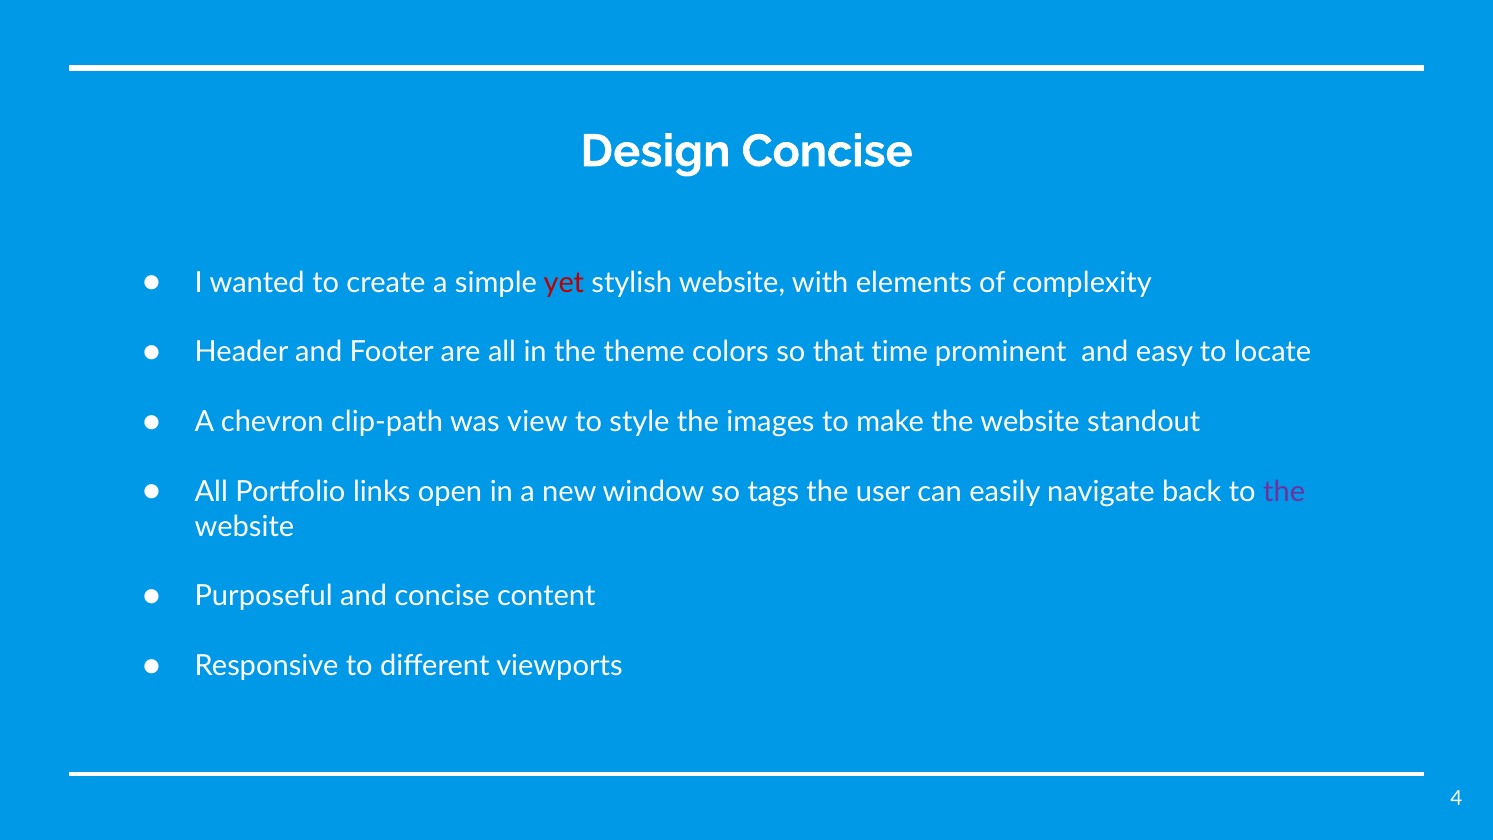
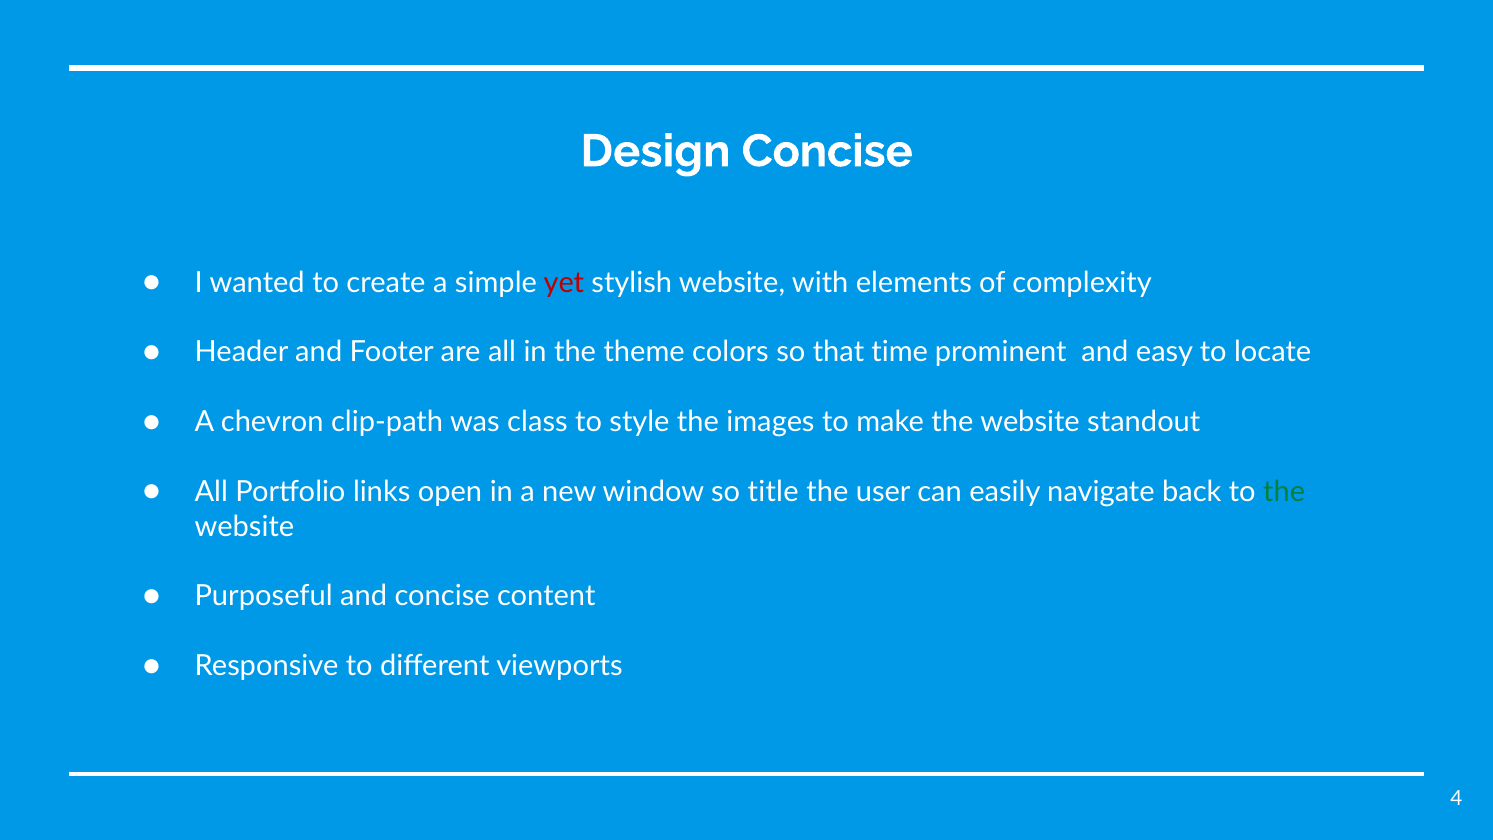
view: view -> class (537, 422)
tags: tags -> title (773, 492)
the colour: purple -> green (1284, 492)
